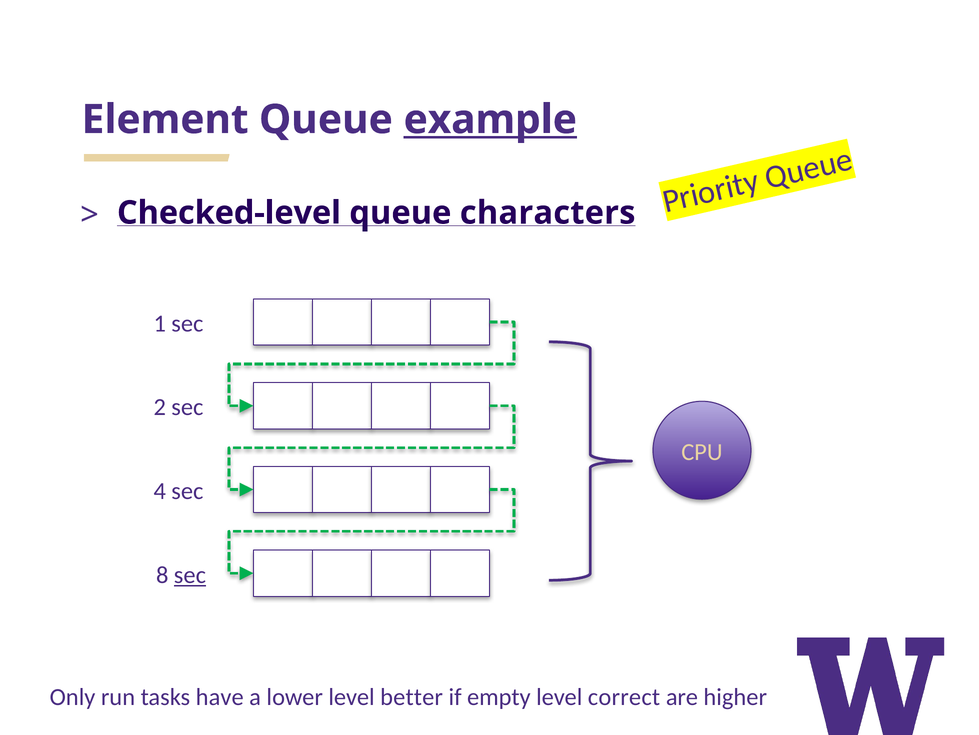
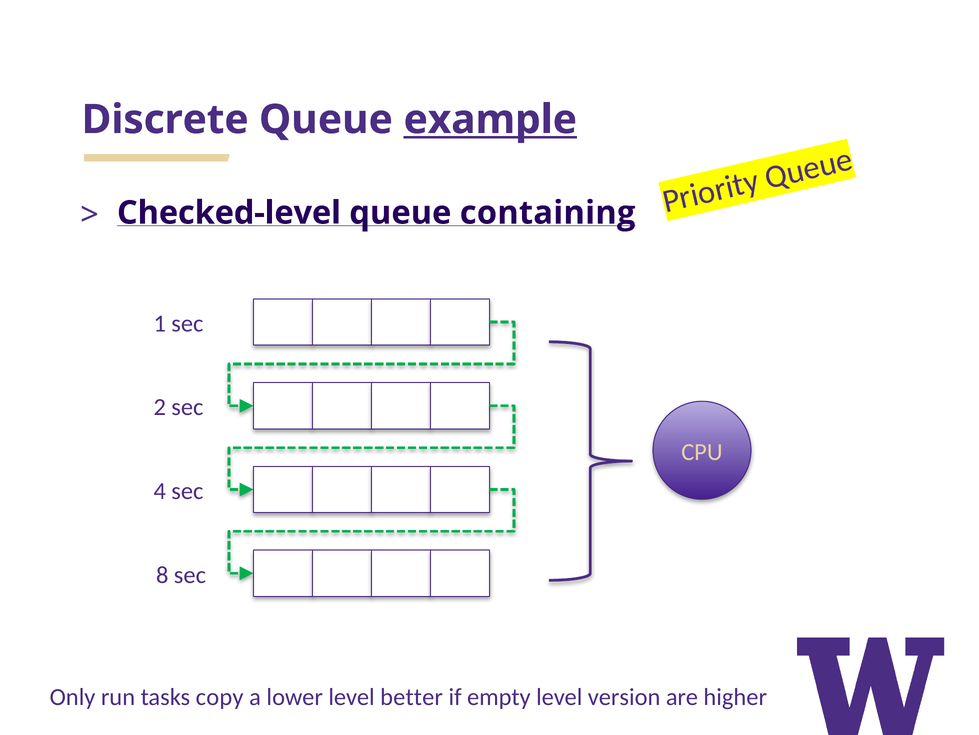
Element: Element -> Discrete (165, 120)
characters: characters -> containing (548, 213)
sec underline: present -> none (190, 575)
have: have -> copy (220, 696)
correct: correct -> version (624, 696)
